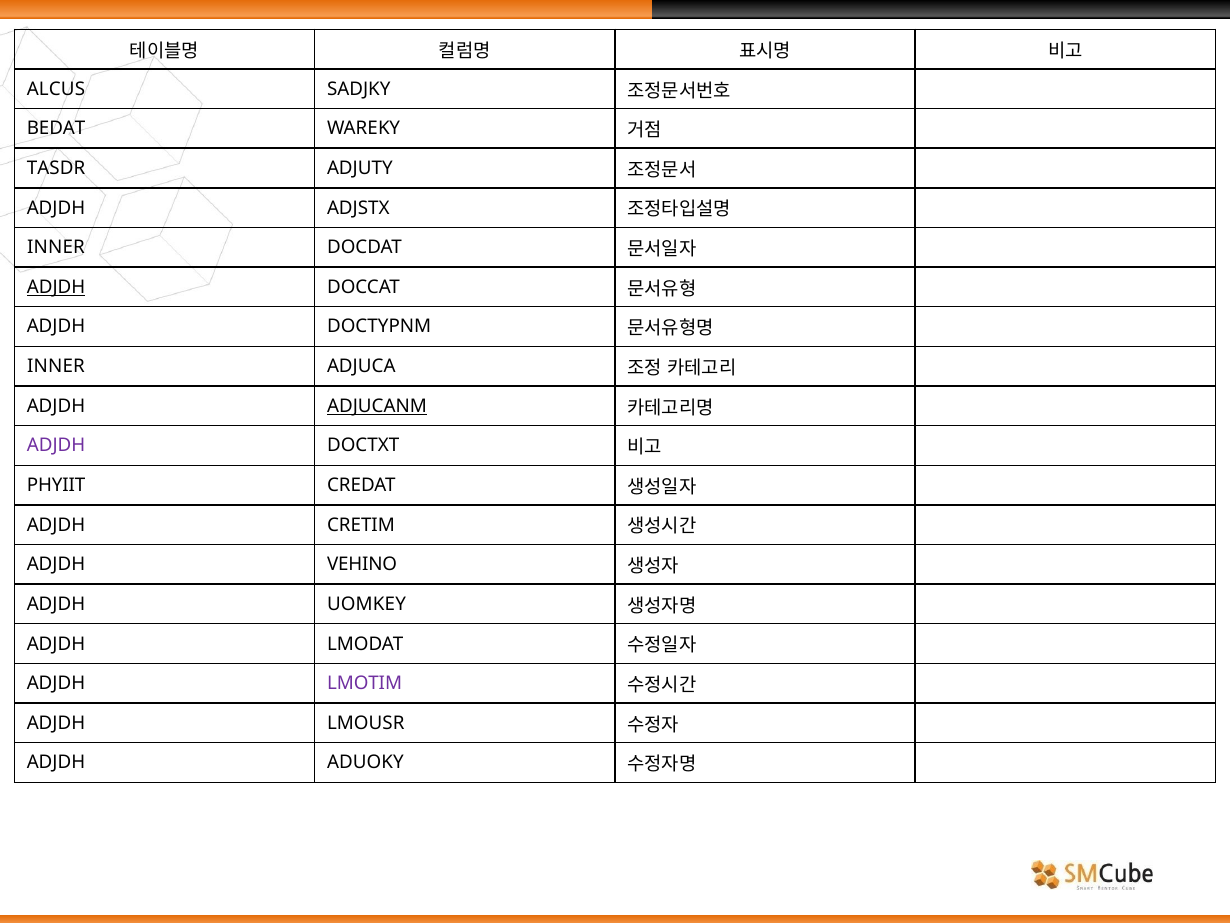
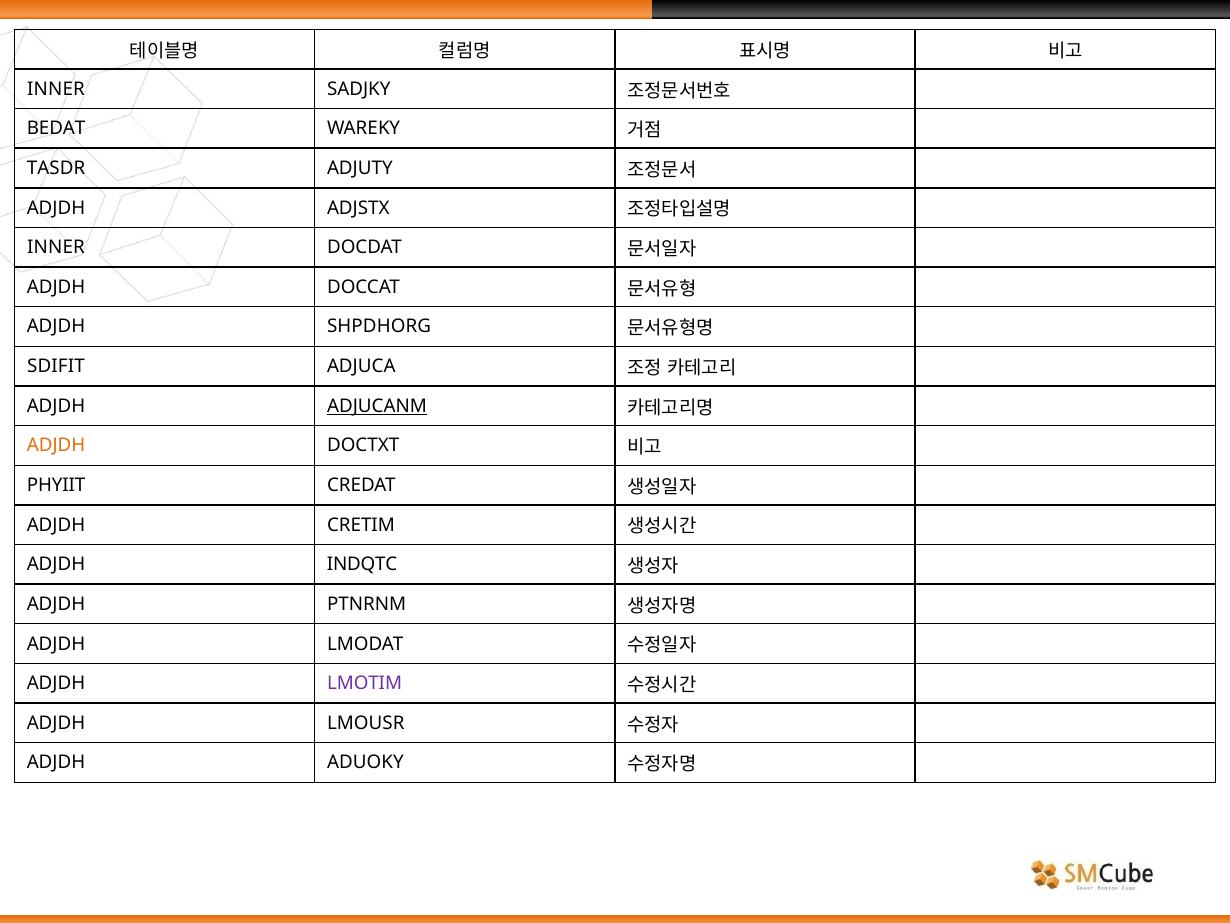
ALCUS: ALCUS -> INNER (56, 89)
ADJDH underline: present -> none (56, 287)
DOCTYPNM: DOCTYPNM -> SHPDHORG (379, 327)
INNER: INNER -> SDIFIT (56, 366)
ADJDH colour: purple -> orange (56, 445)
VEHINO: VEHINO -> INDQTC (362, 564)
UOMKEY: UOMKEY -> PTNRNM (367, 604)
